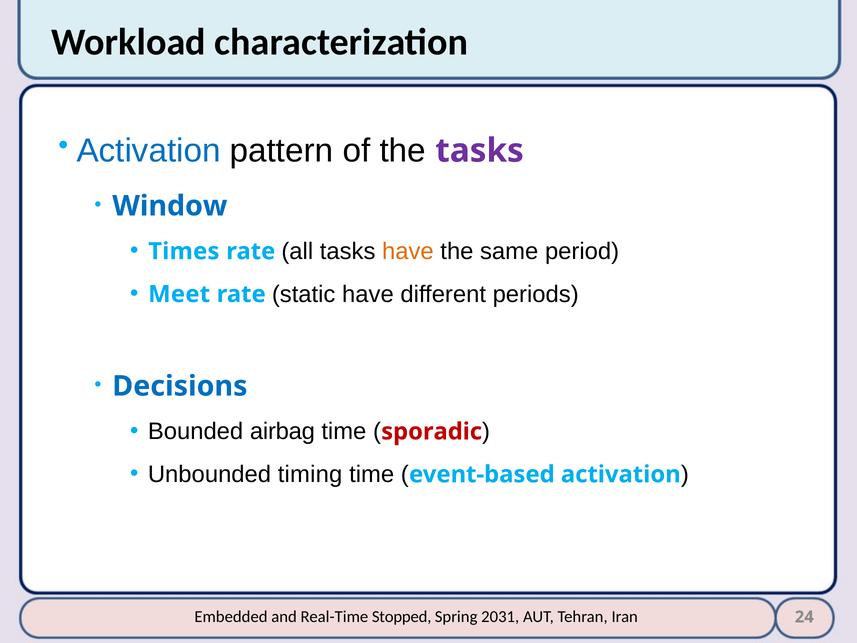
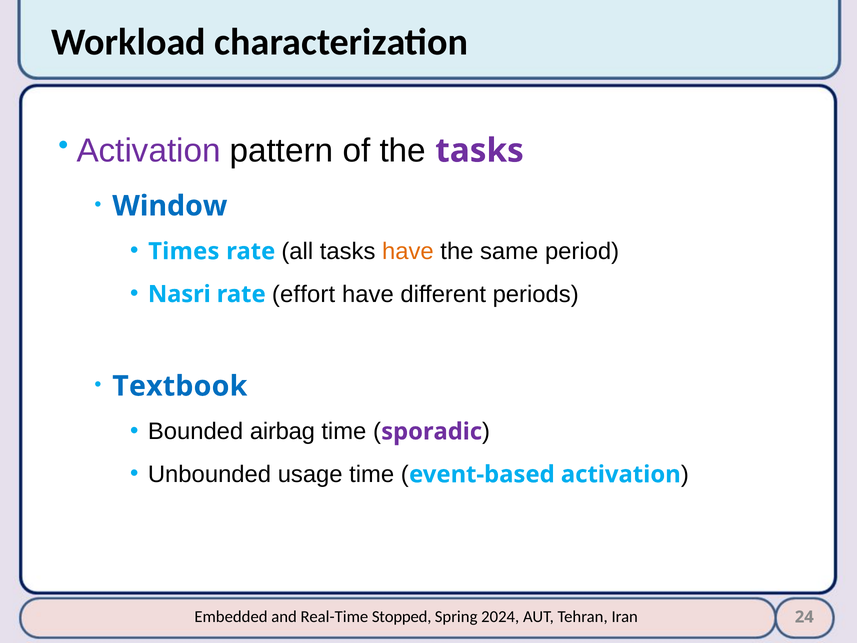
Activation colour: blue -> purple (149, 151)
Meet: Meet -> Nasri (179, 294)
static: static -> effort (304, 294)
Decisions: Decisions -> Textbook (180, 386)
sporadic colour: red -> purple (432, 431)
timing: timing -> usage (310, 474)
2031: 2031 -> 2024 (500, 616)
